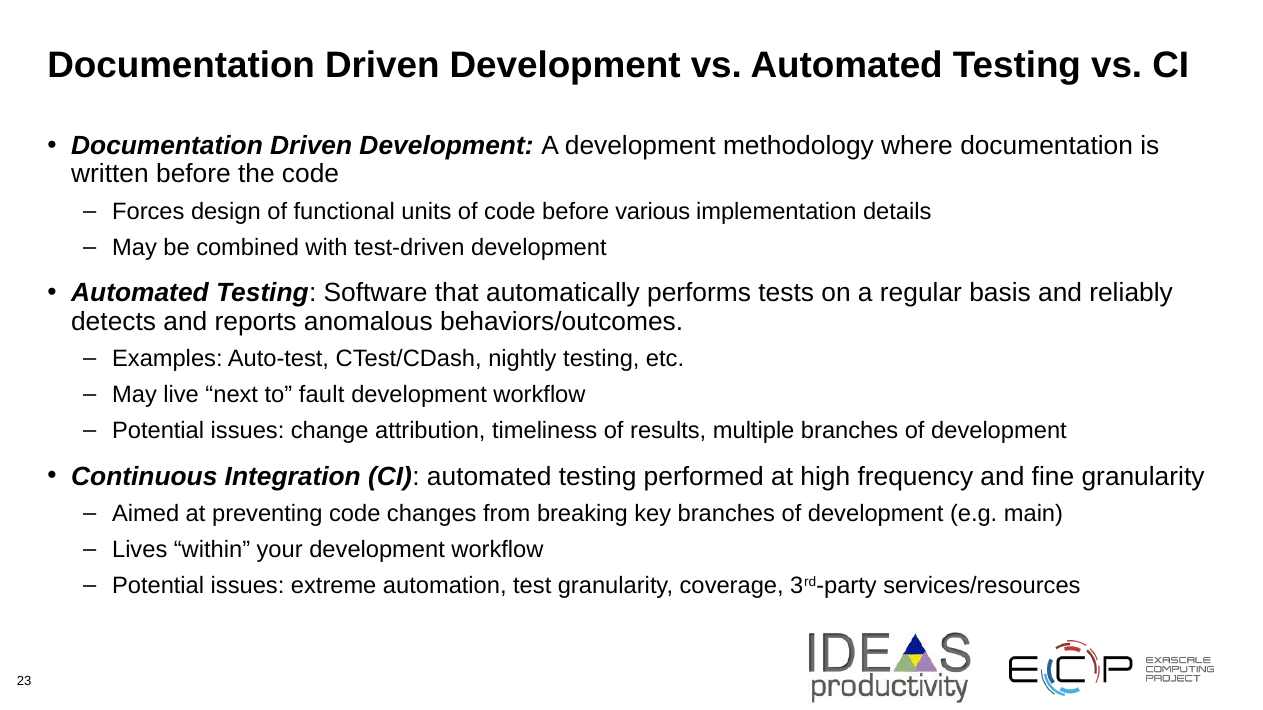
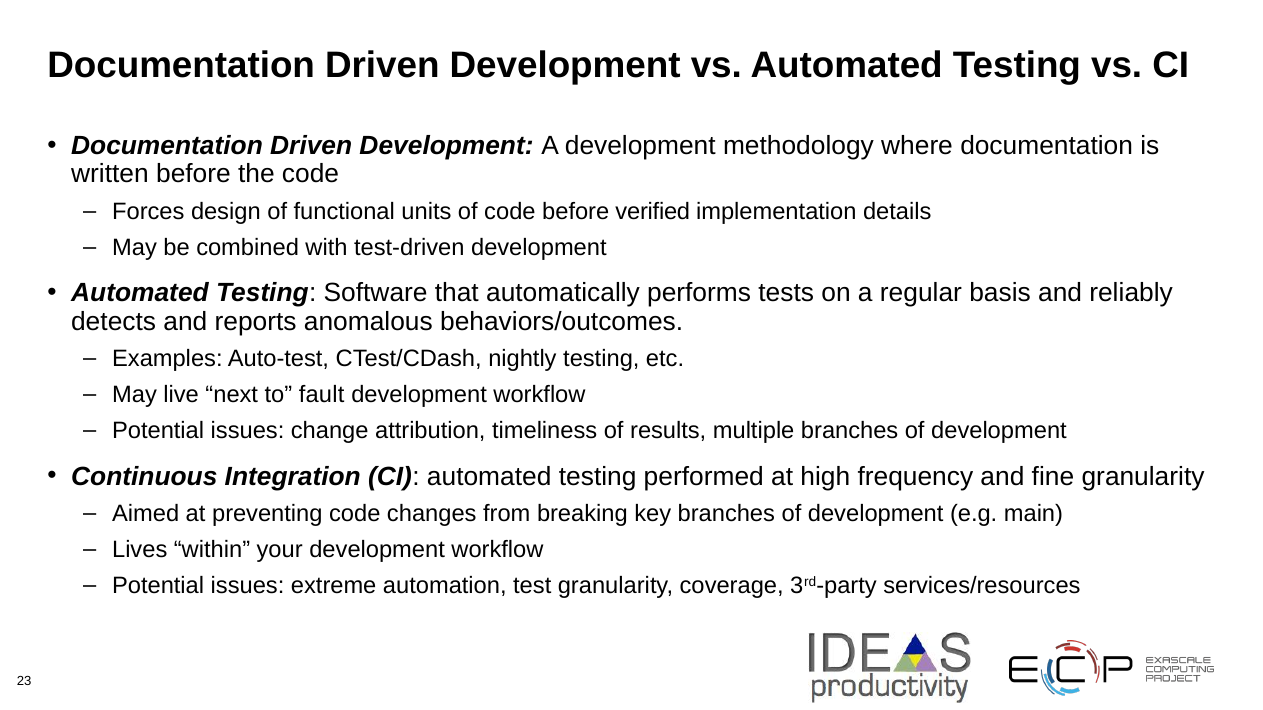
various: various -> verified (653, 212)
